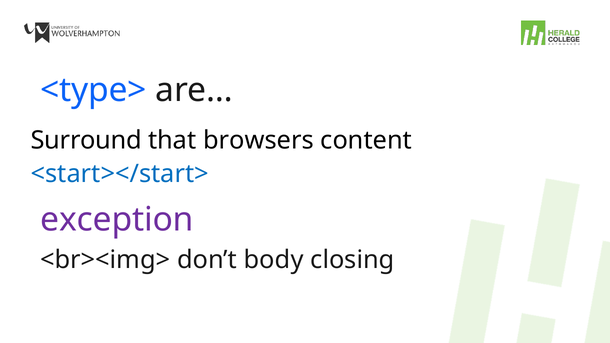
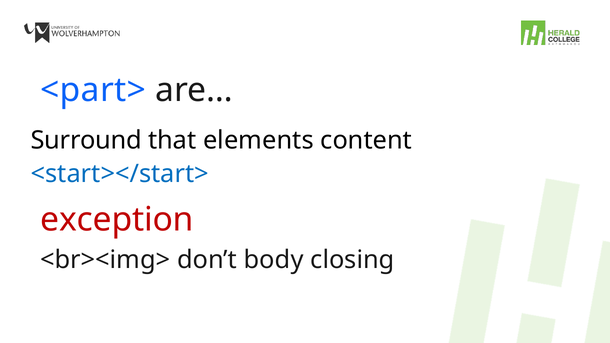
<type>: <type> -> <part> (93, 90)
browsers: browsers -> elements (258, 140)
exception colour: purple -> red (117, 220)
